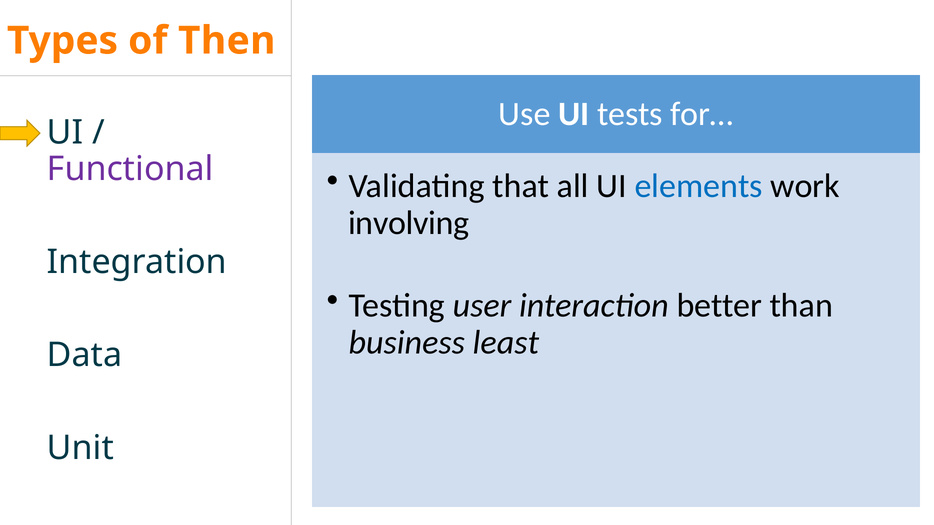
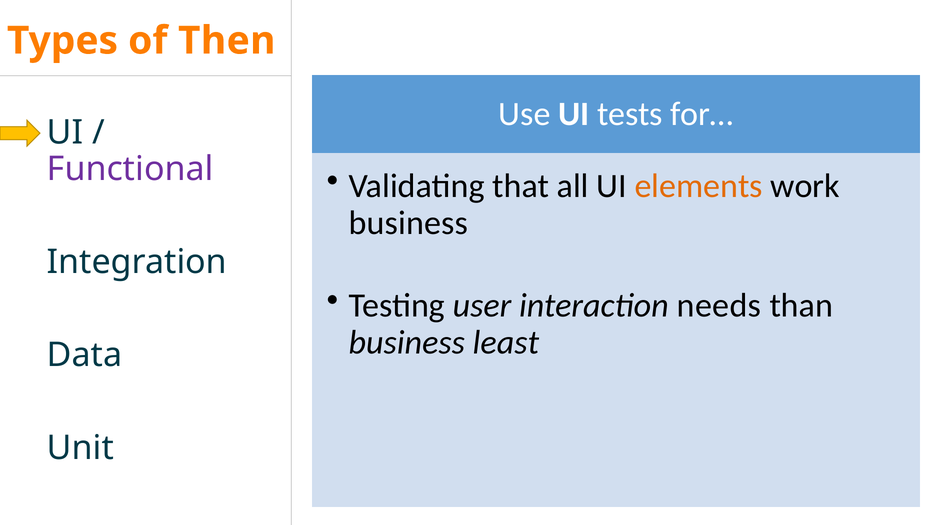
elements colour: blue -> orange (699, 186)
involving: involving -> business (408, 223)
better: better -> needs (719, 306)
